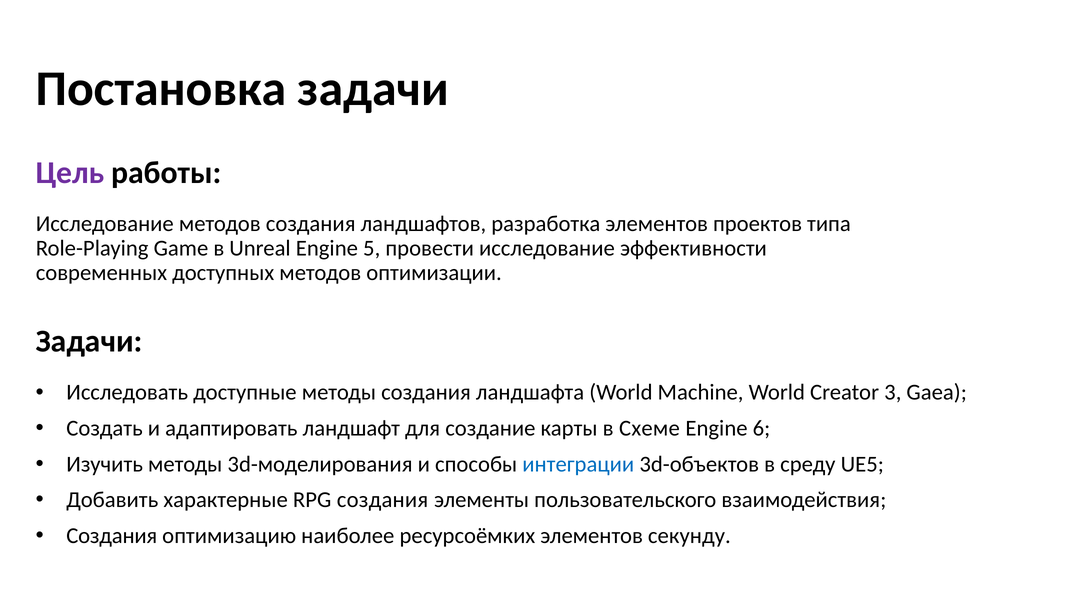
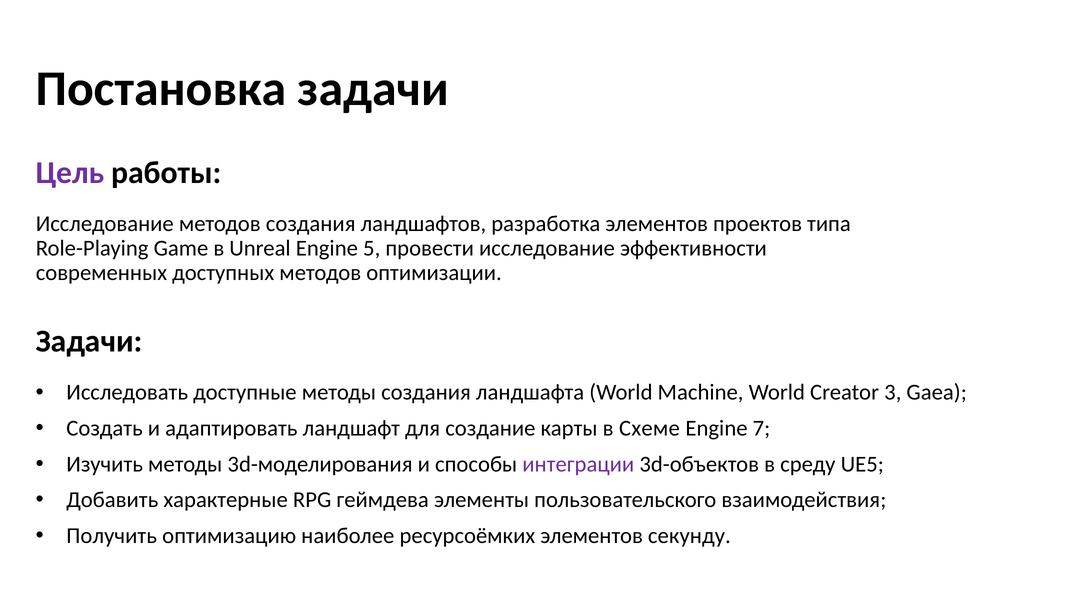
6: 6 -> 7 (761, 428)
интеграции colour: blue -> purple (578, 464)
RPG создания: создания -> геймдева (383, 500)
Создания: Создания -> Получить (112, 536)
